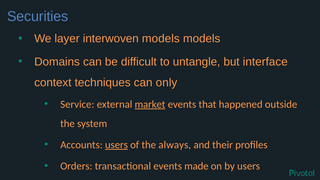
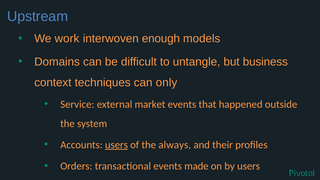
Securities: Securities -> Upstream (38, 16)
layer: layer -> work (67, 39)
interwoven models: models -> enough (161, 39)
interface: interface -> business (265, 62)
market underline: present -> none (150, 104)
